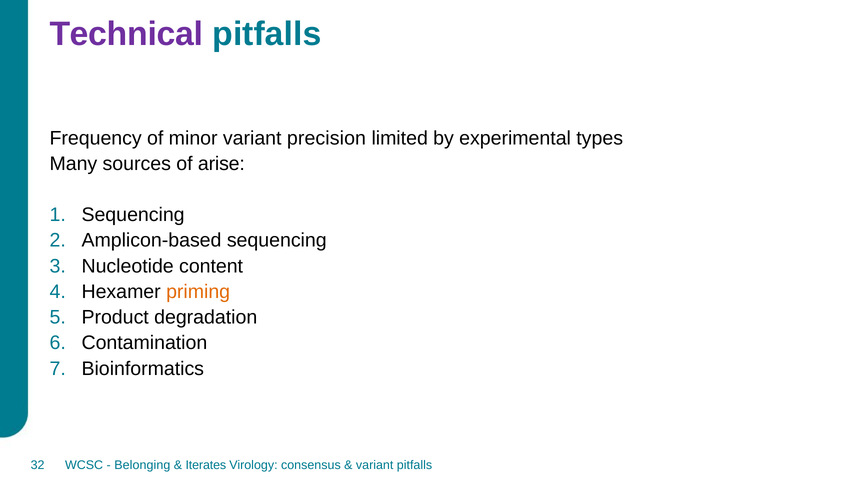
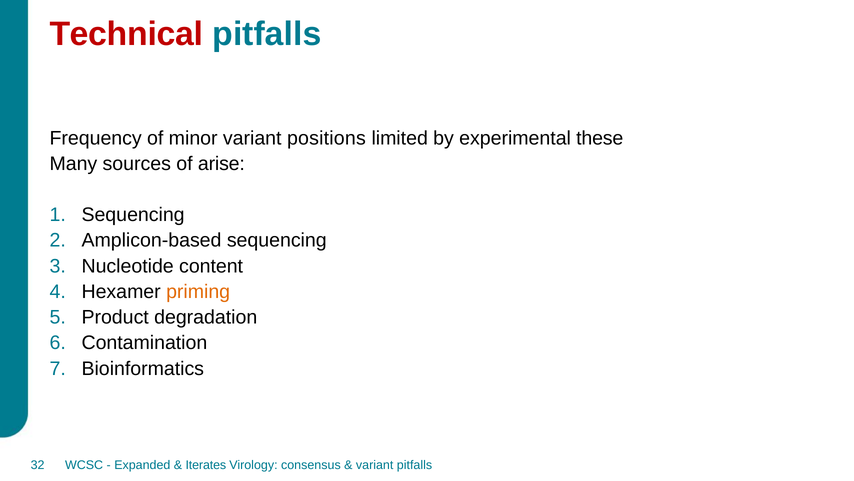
Technical colour: purple -> red (126, 34)
precision: precision -> positions (326, 138)
types: types -> these (600, 138)
Belonging: Belonging -> Expanded (142, 465)
